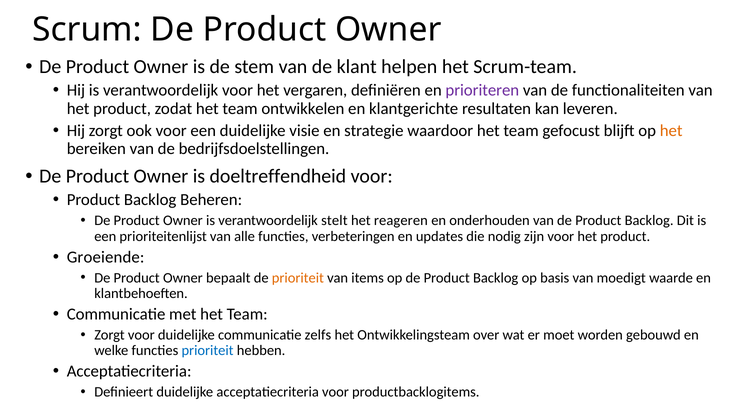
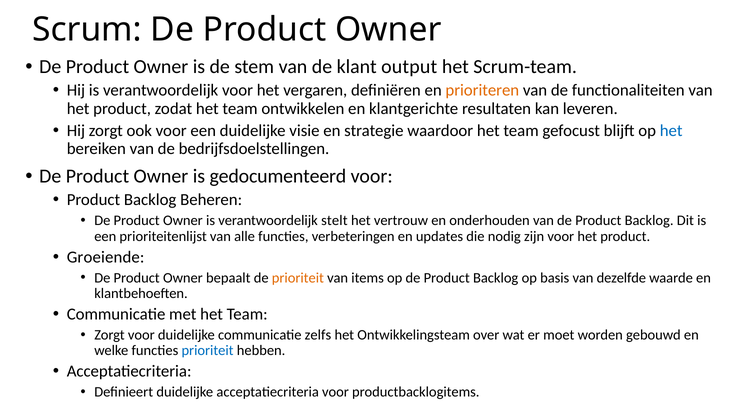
helpen: helpen -> output (409, 67)
prioriteren colour: purple -> orange (482, 90)
het colour: orange -> blue (671, 131)
doeltreffendheid: doeltreffendheid -> gedocumenteerd (278, 176)
reageren: reageren -> vertrouw (401, 221)
moedigt: moedigt -> dezelfde (621, 278)
